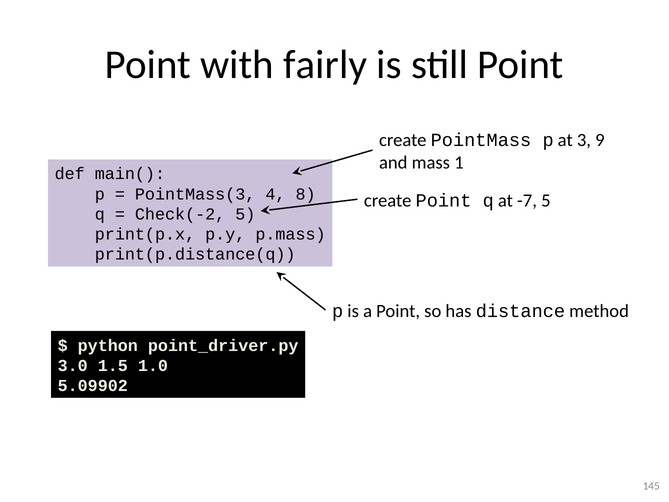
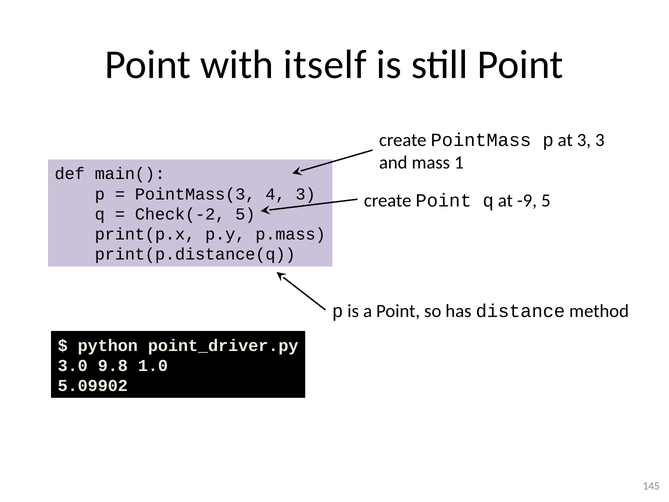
fairly: fairly -> itself (325, 65)
3 9: 9 -> 3 (600, 140)
4 8: 8 -> 3 (306, 194)
-7: -7 -> -9 (527, 200)
1.5: 1.5 -> 9.8 (113, 365)
